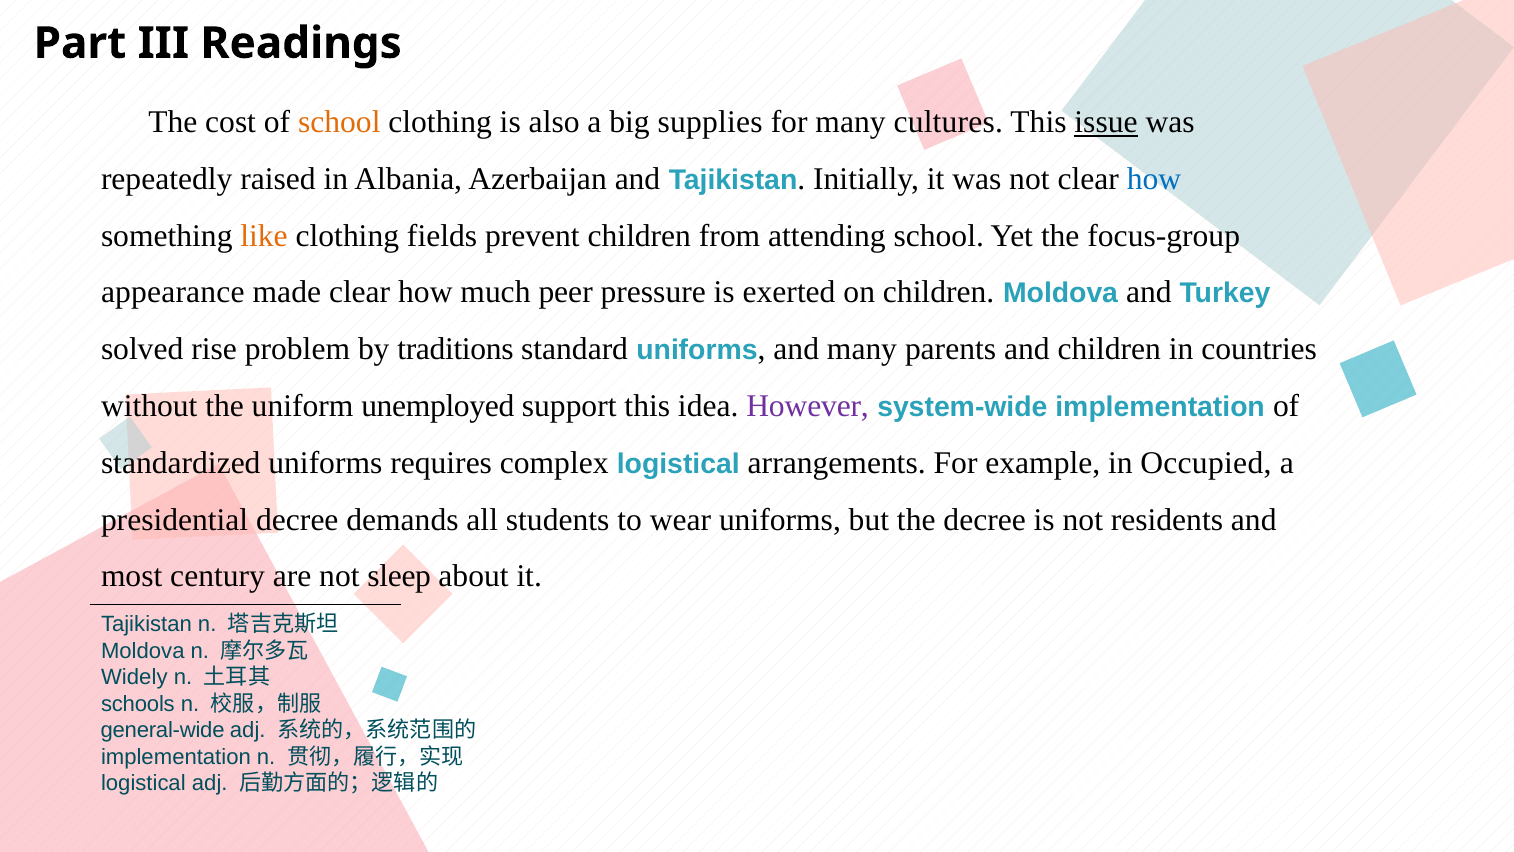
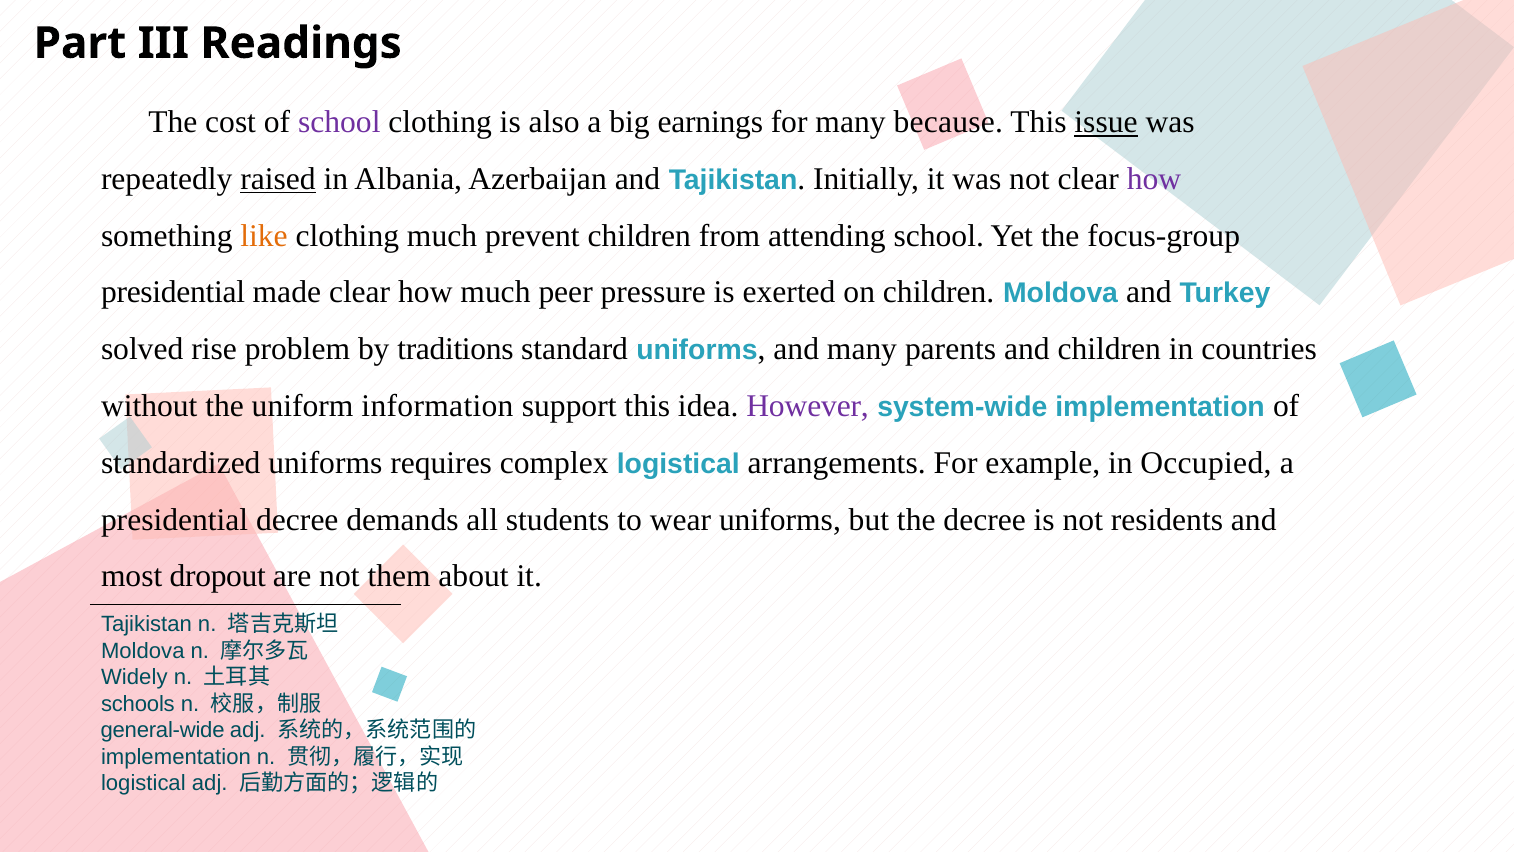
school colour: orange -> purple (339, 122)
supplies: supplies -> earnings (710, 122)
cultures: cultures -> because (948, 122)
raised underline: none -> present (278, 179)
how colour: blue -> purple (1154, 179)
clothing fields: fields -> much (442, 236)
appearance: appearance -> presidential (173, 292)
unemployed: unemployed -> information (437, 406)
century: century -> dropout (218, 576)
sleep: sleep -> them (399, 576)
